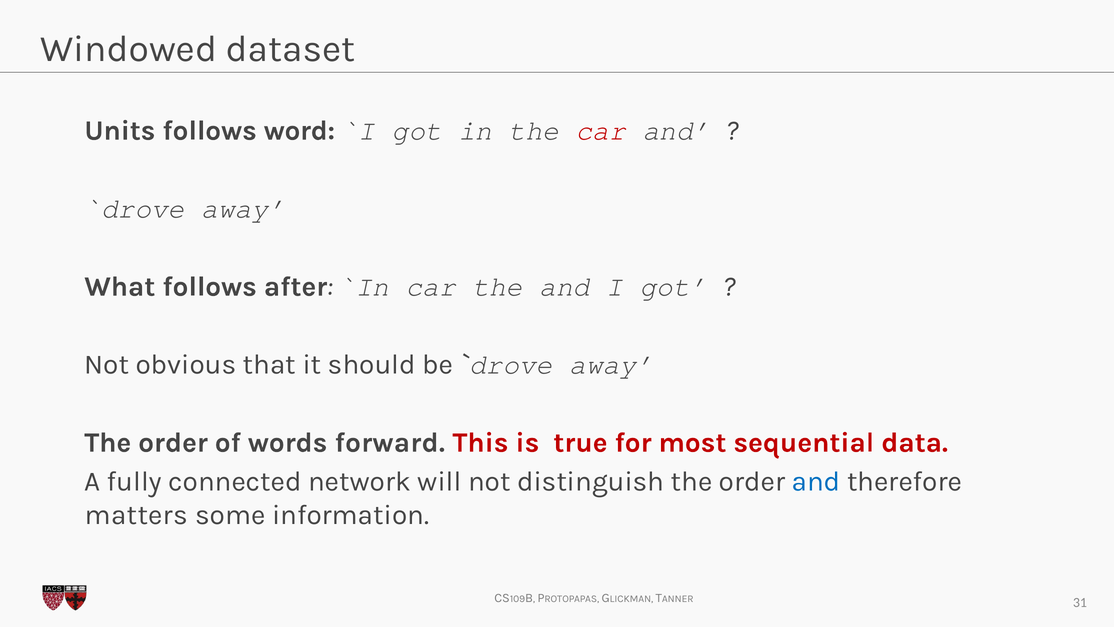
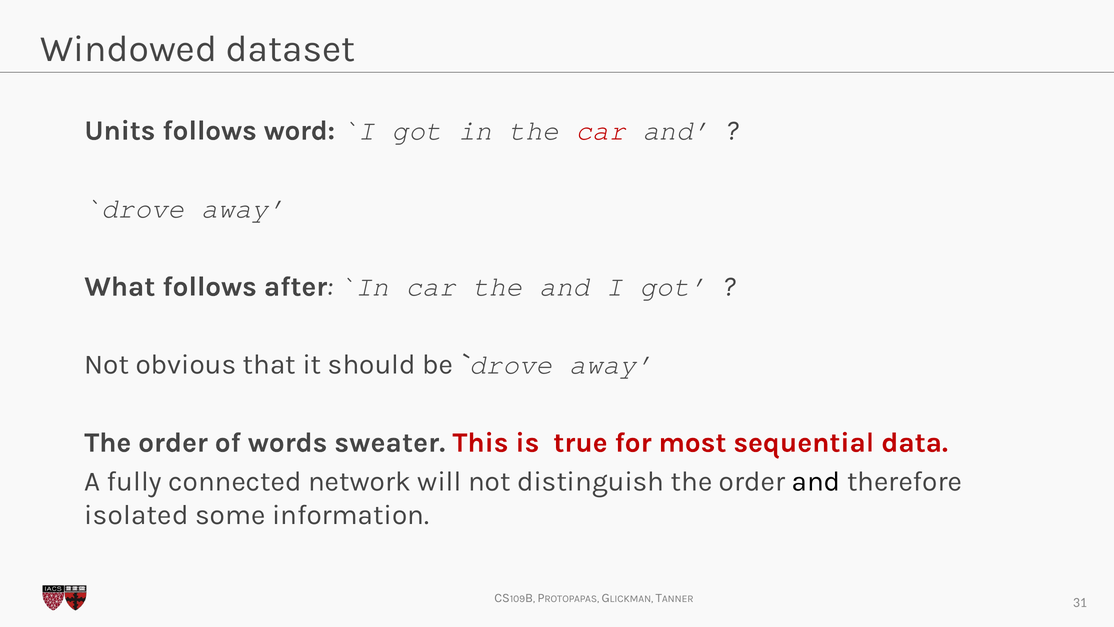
forward: forward -> sweater (390, 442)
and colour: blue -> black (816, 481)
matters: matters -> isolated (136, 515)
